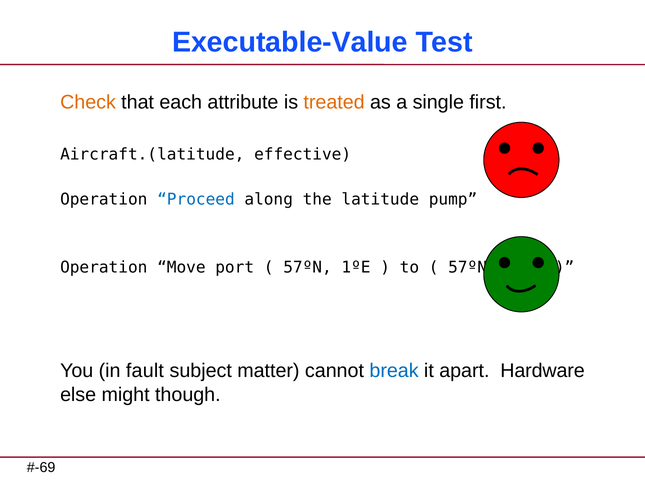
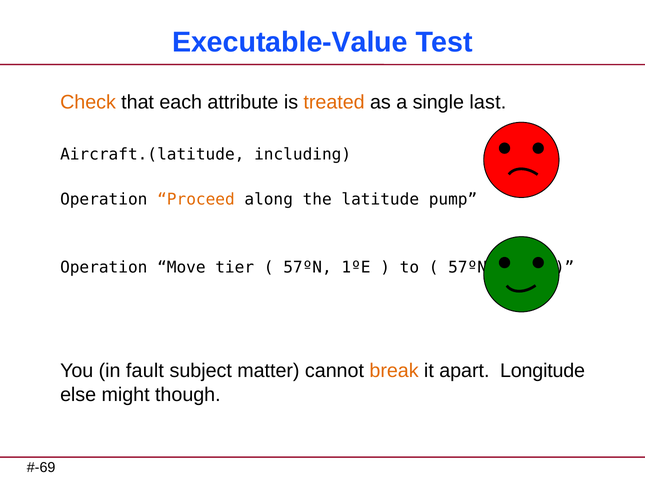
first: first -> last (488, 102)
effective: effective -> including (303, 154)
Proceed colour: blue -> orange (196, 200)
port: port -> tier (235, 267)
break colour: blue -> orange (394, 371)
Hardware: Hardware -> Longitude (543, 371)
